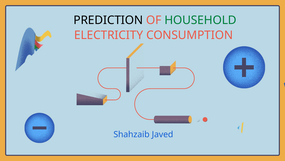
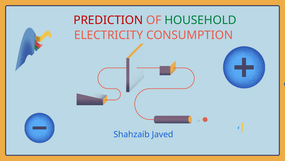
PREDICTION colour: black -> red (108, 20)
